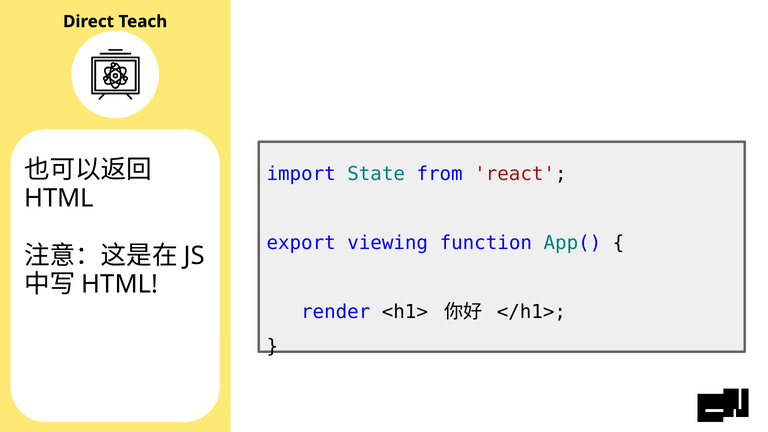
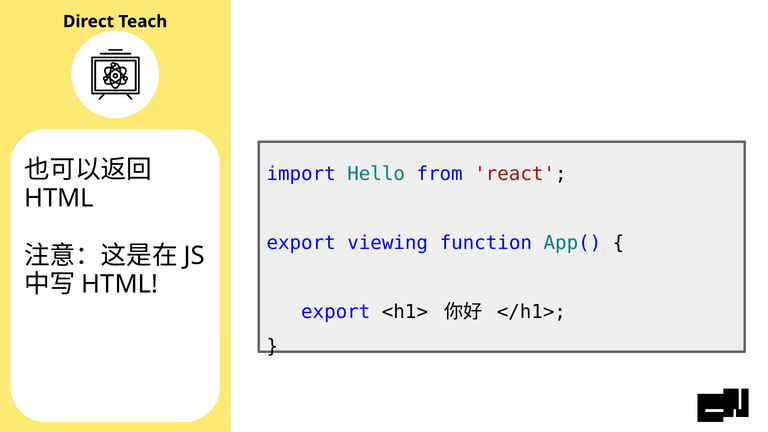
State: State -> Hello (376, 174)
render: render -> export (336, 312)
